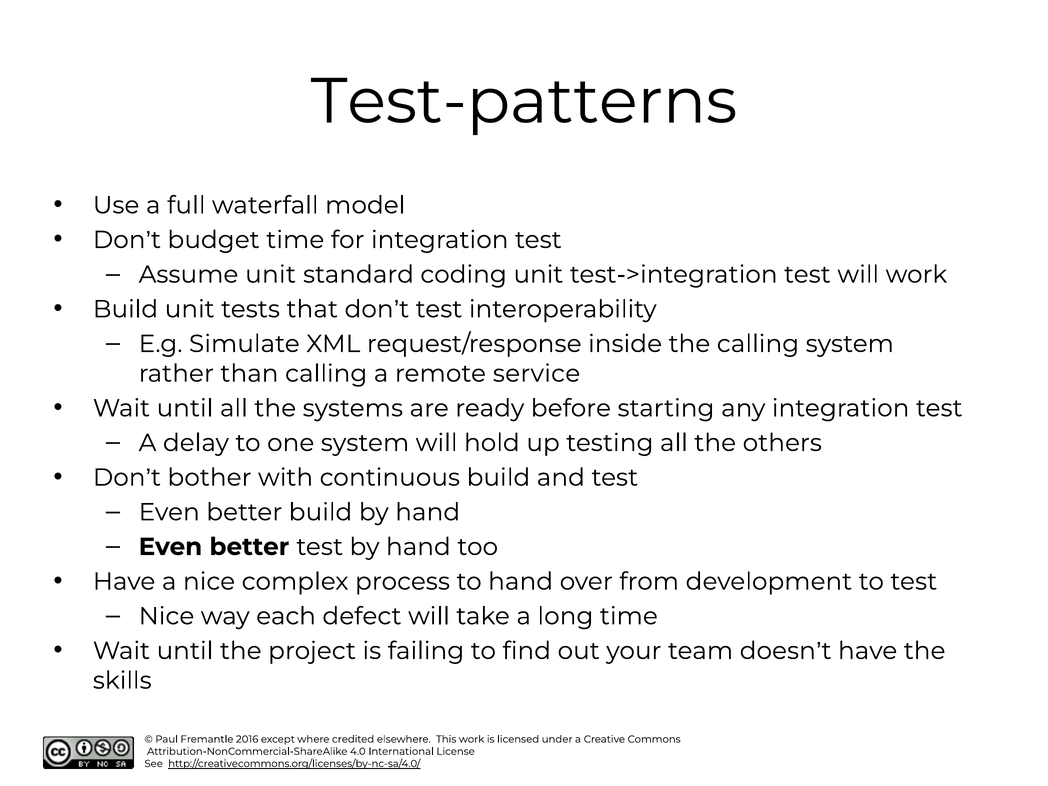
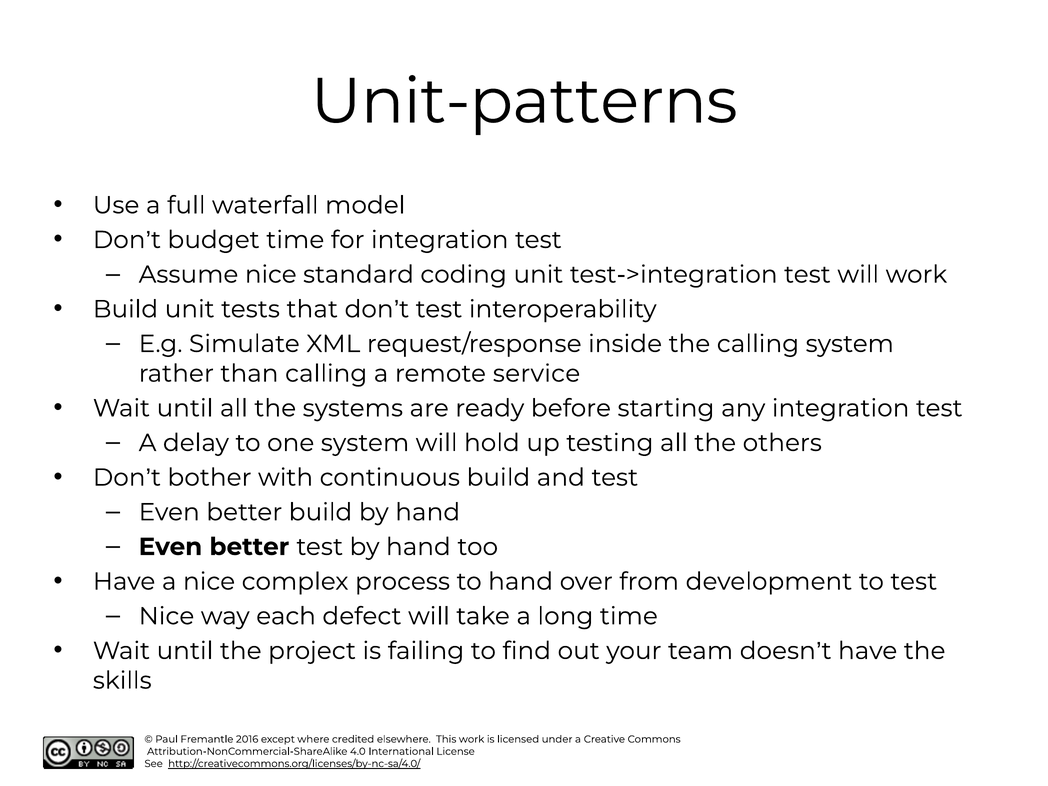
Test-patterns: Test-patterns -> Unit-patterns (524, 101)
Assume unit: unit -> nice (271, 275)
